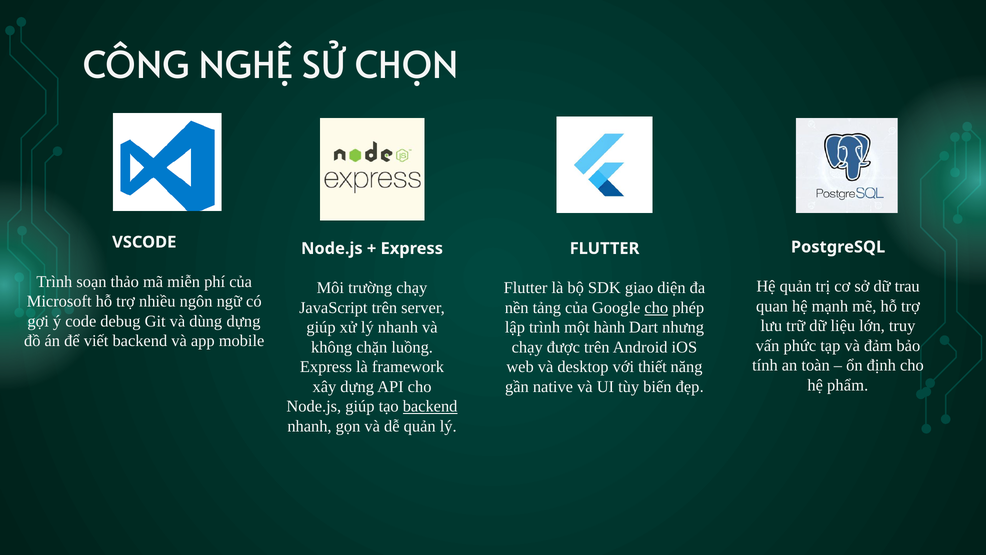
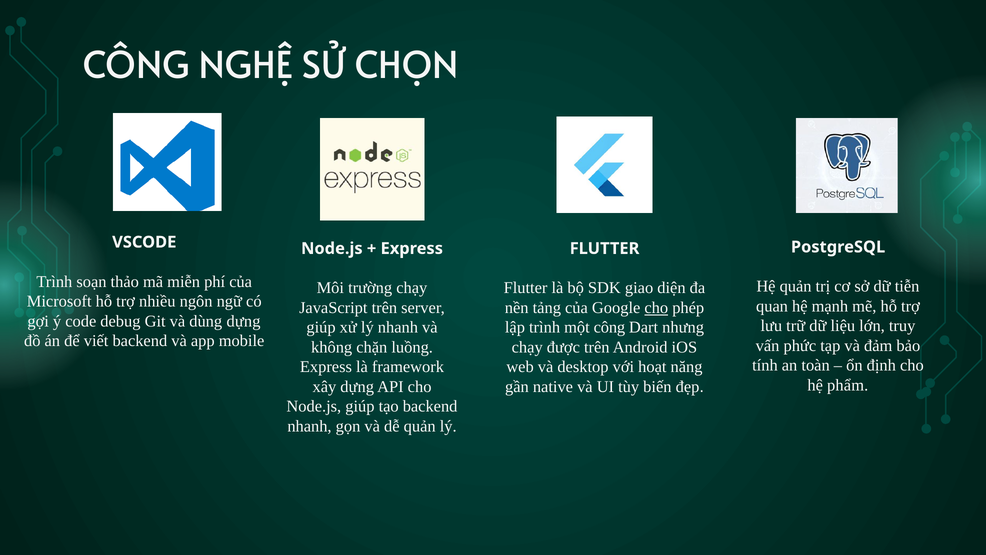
trau: trau -> tiễn (907, 286)
một hành: hành -> công (609, 327)
thiết: thiết -> hoạt (652, 367)
backend underline: present -> none (430, 406)
